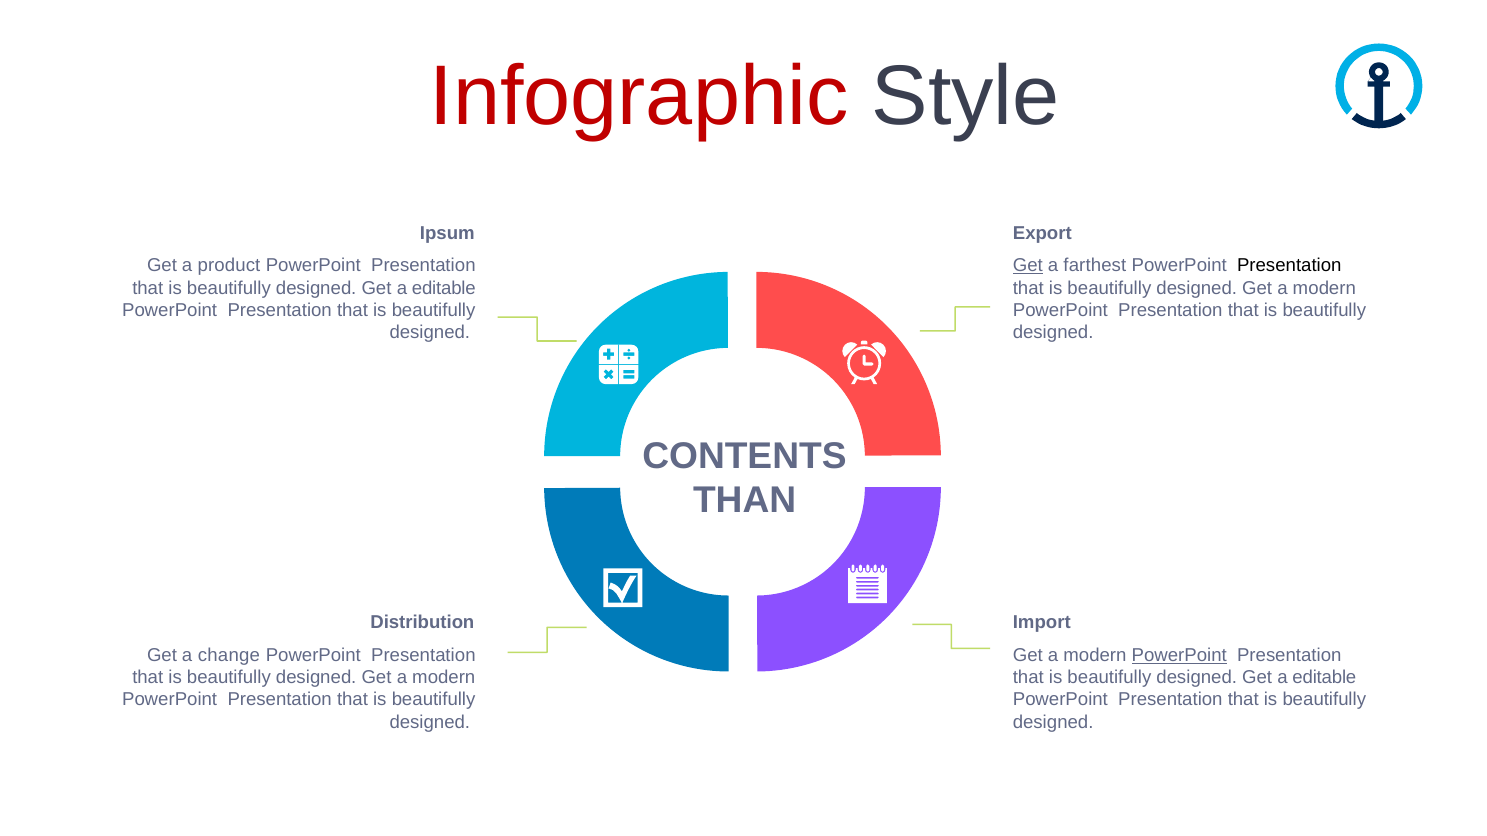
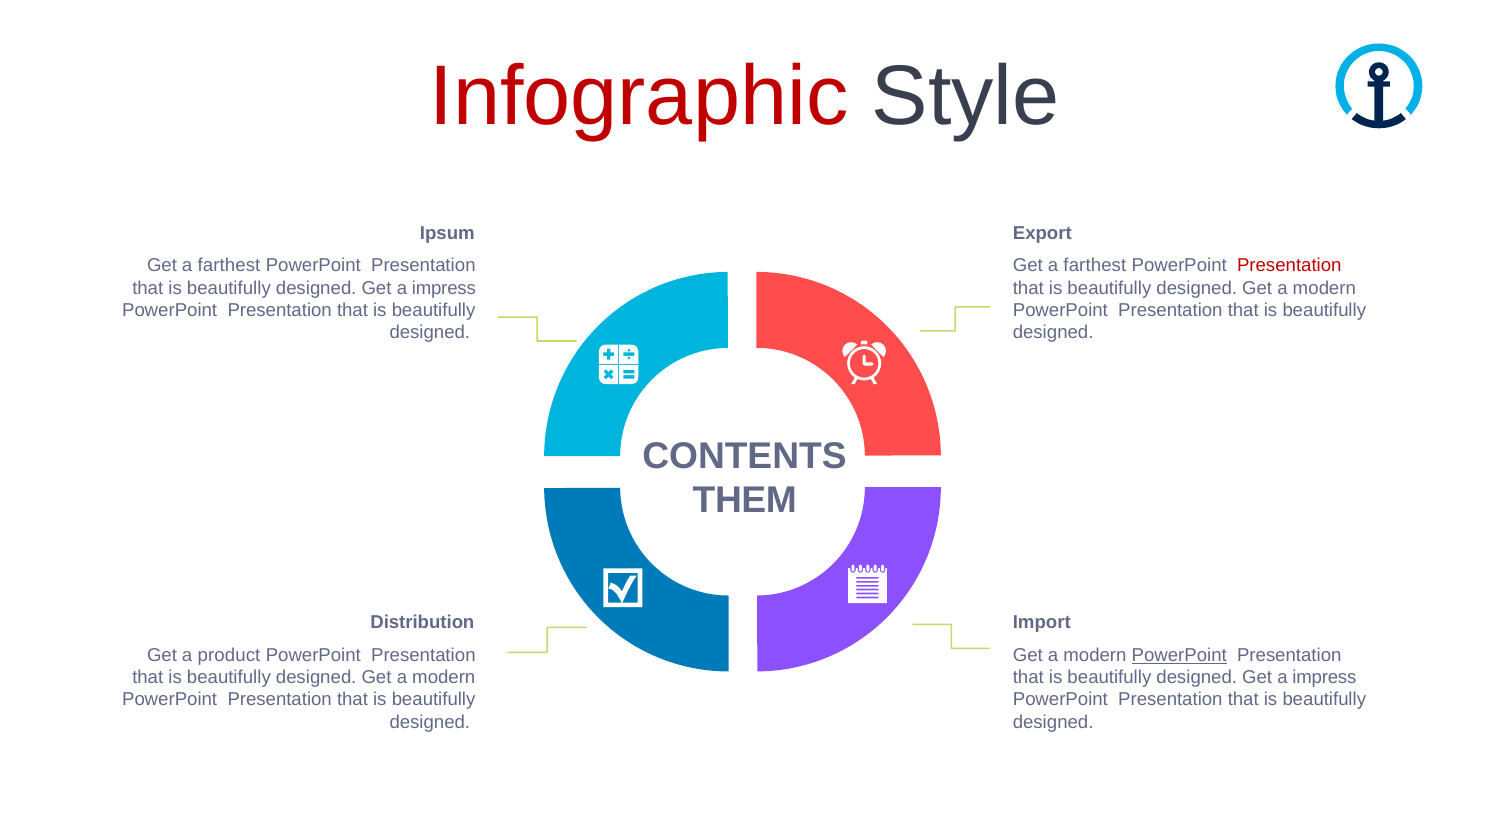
product: product -> farthest (229, 266)
Get underline: present -> none (1028, 266)
Presentation colour: black -> red (1289, 266)
editable: editable -> impress (444, 288)
THAN: THAN -> THEM (745, 501)
change: change -> product (229, 656)
editable: editable -> impress (1324, 678)
